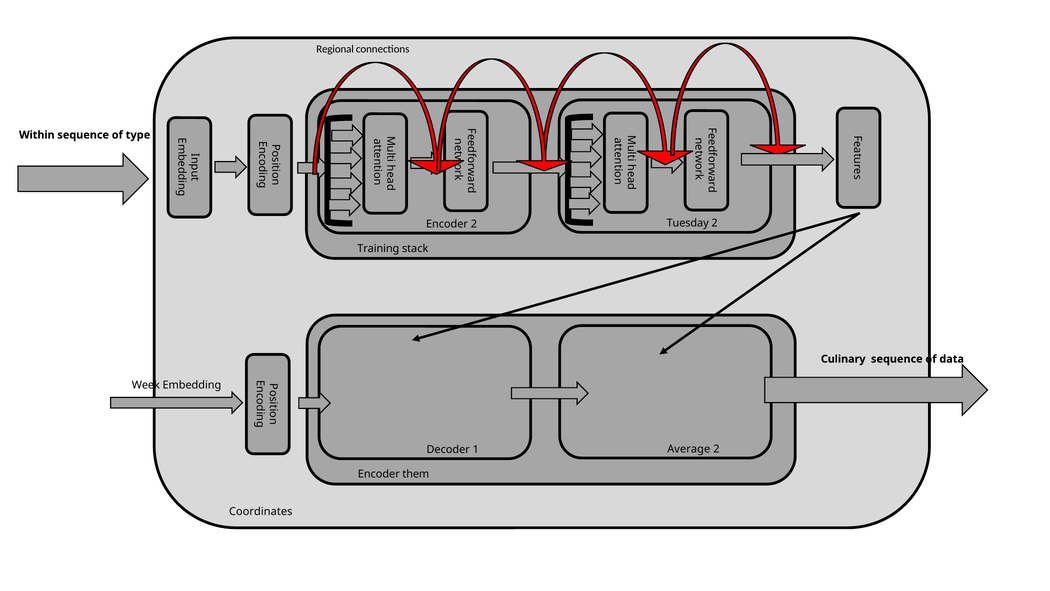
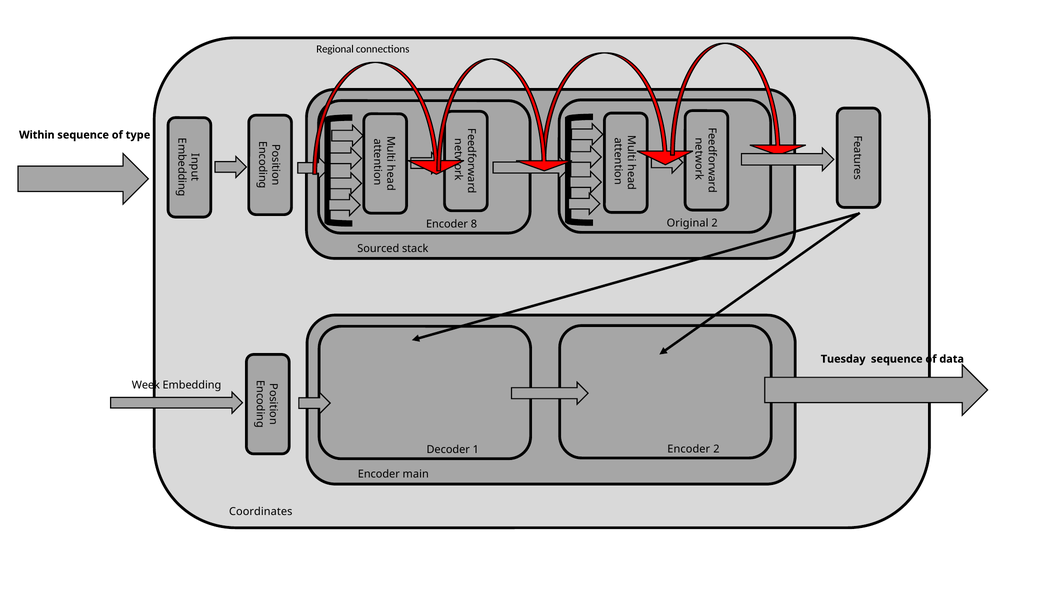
Tuesday: Tuesday -> Original (688, 223)
Encoder 2: 2 -> 8 (474, 224)
Training: Training -> Sourced (378, 248)
Culinary: Culinary -> Tuesday (843, 359)
1 Average: Average -> Encoder (689, 449)
them: them -> main (416, 474)
